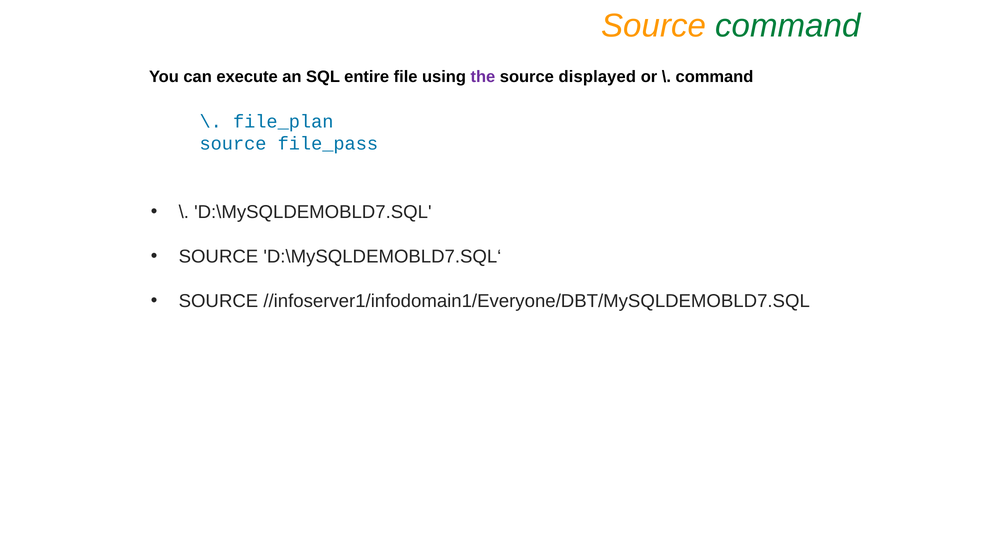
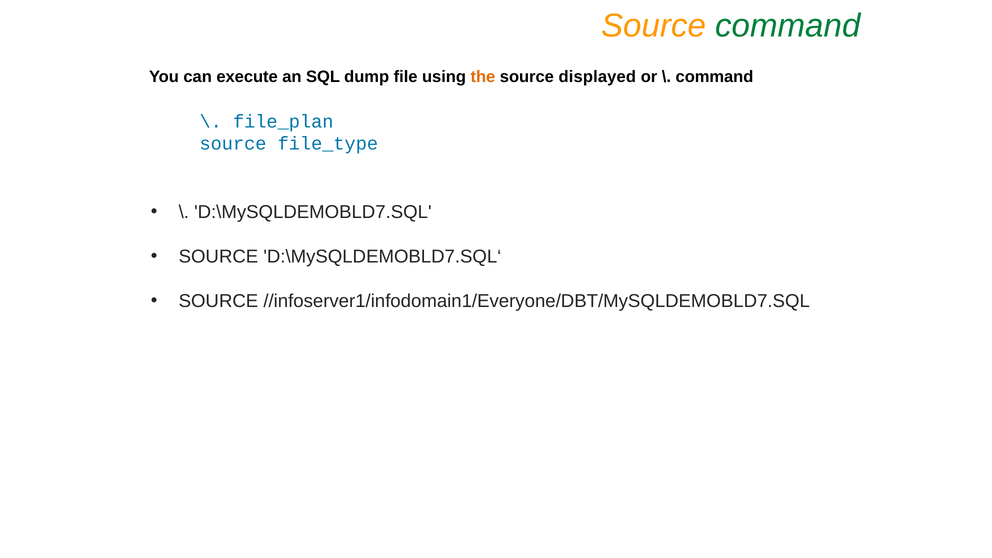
entire: entire -> dump (367, 77)
the colour: purple -> orange (483, 77)
file_pass: file_pass -> file_type (328, 144)
